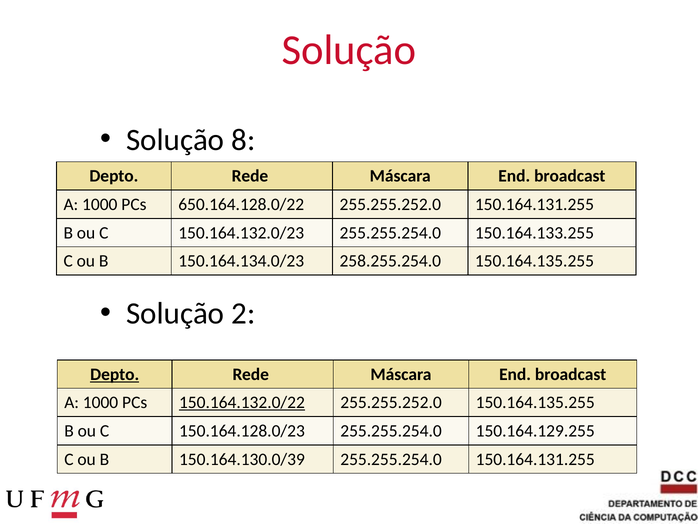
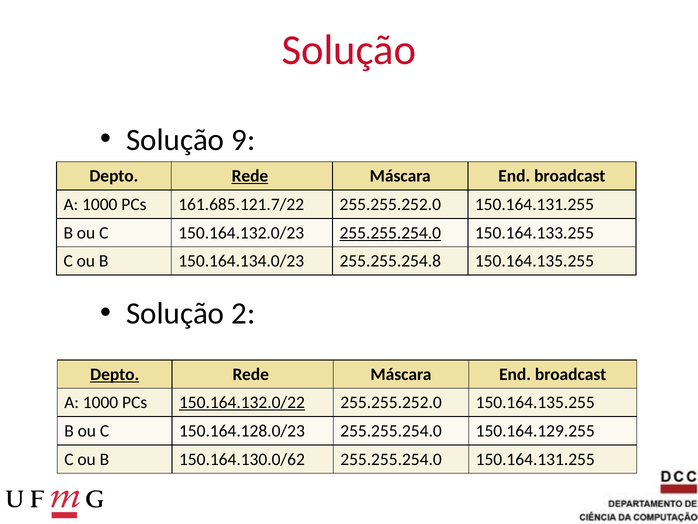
8: 8 -> 9 (243, 140)
Rede underline: none -> present (250, 176)
650.164.128.0/22: 650.164.128.0/22 -> 161.685.121.7/22 (241, 204)
255.255.254.0 underline: none -> present (390, 233)
258.255.254.0: 258.255.254.0 -> 255.255.254.8 (390, 261)
150.164.130.0/39: 150.164.130.0/39 -> 150.164.130.0/62 (242, 459)
